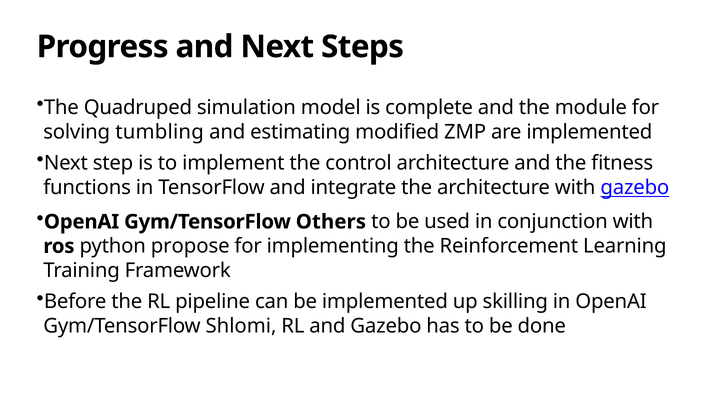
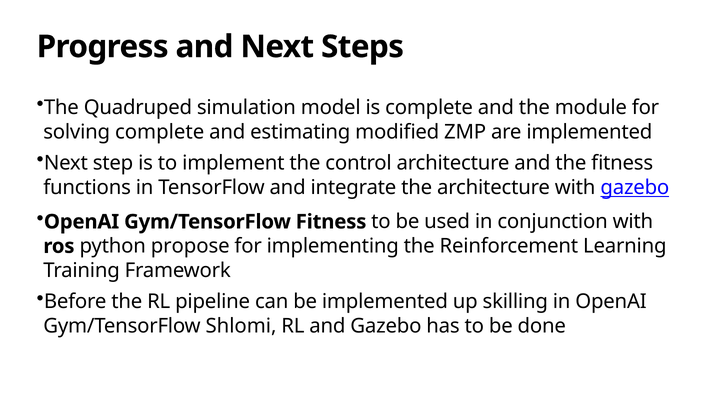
solving tumbling: tumbling -> complete (160, 132)
Gym/TensorFlow Others: Others -> Fitness (331, 222)
